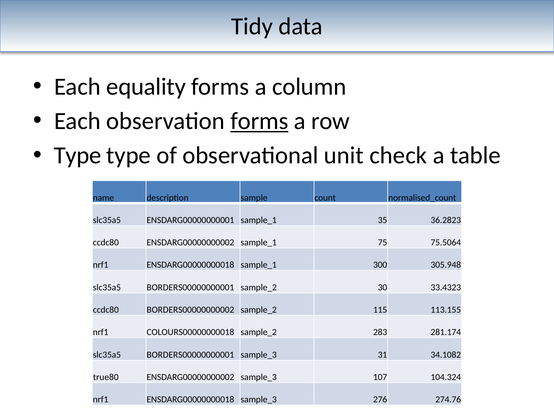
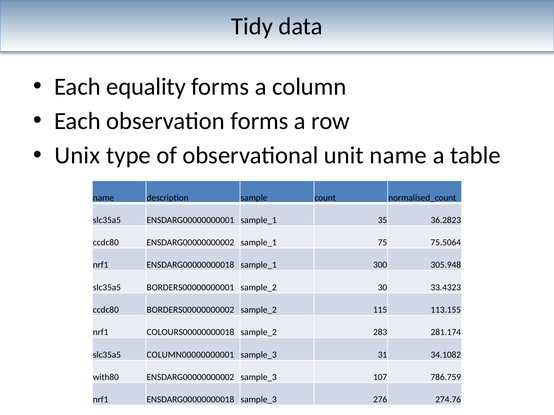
forms underline: present -> none (259, 121)
Type: Type -> Unix (77, 156)
unit check: check -> name (398, 156)
BORDERS00000000001: BORDERS00000000001 -> COLUMN00000000001 (190, 355)
true80: true80 -> with80 (106, 378)
104.324: 104.324 -> 786.759 (446, 378)
